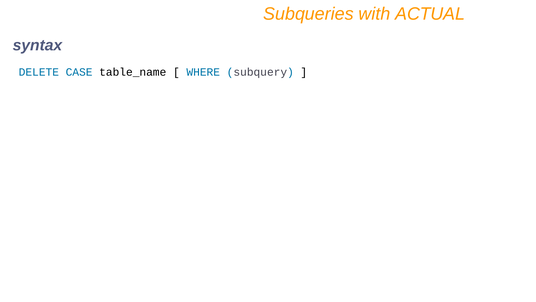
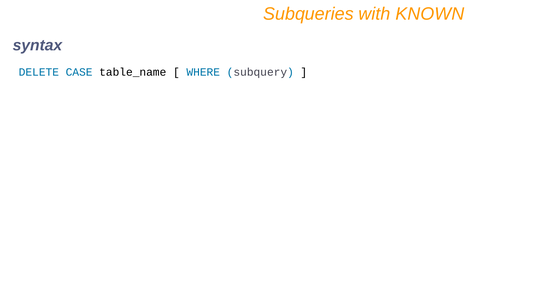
ACTUAL: ACTUAL -> KNOWN (430, 14)
